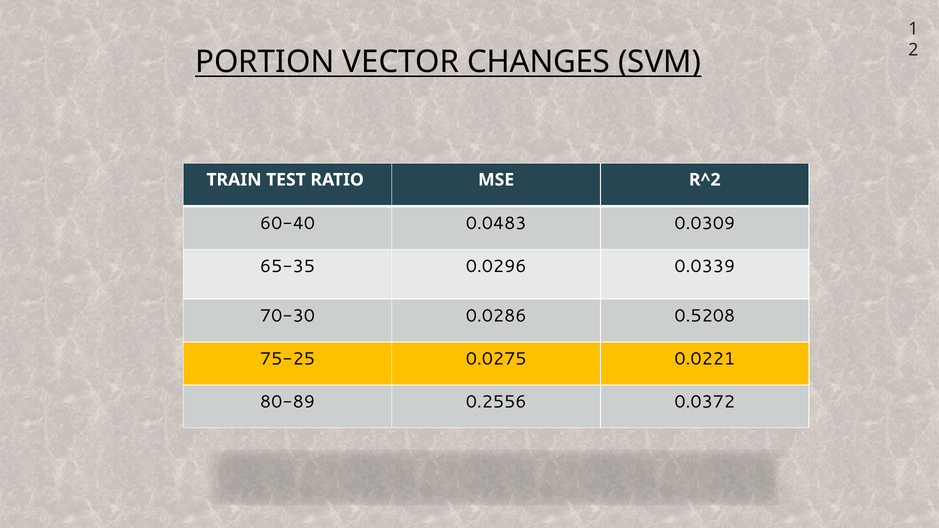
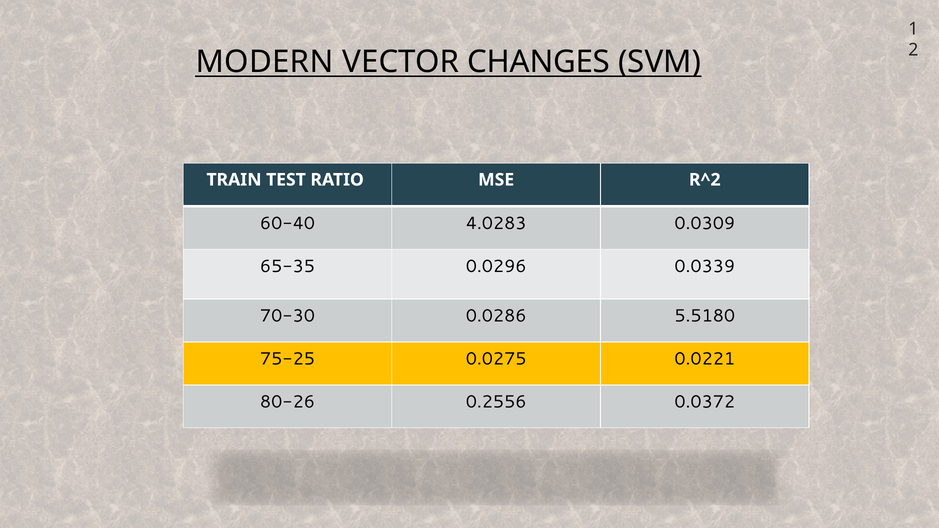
PORTION: PORTION -> MODERN (265, 62)
0.0483: 0.0483 -> 4.0283 (496, 223)
0.5208: 0.5208 -> 5.5180 (705, 316)
80-89: 80-89 -> 80-26 (288, 402)
